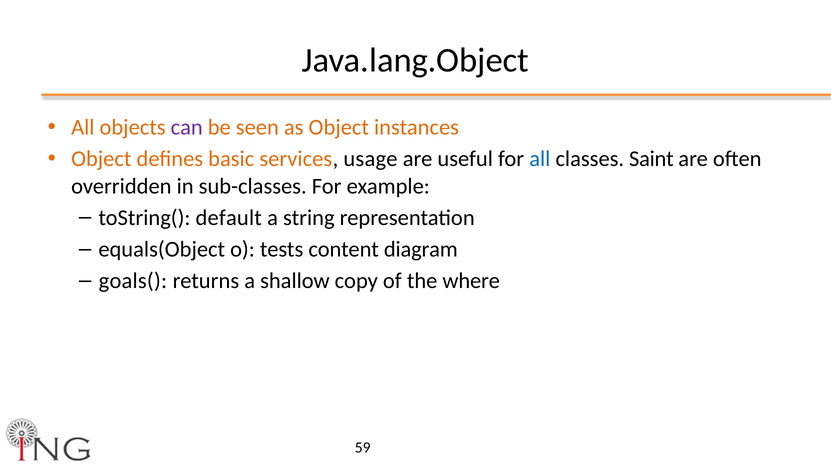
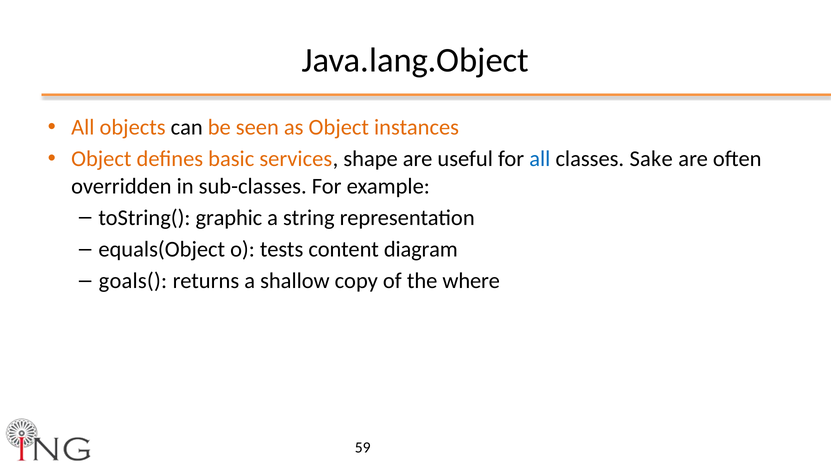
can colour: purple -> black (187, 127)
usage: usage -> shape (371, 159)
Saint: Saint -> Sake (651, 159)
default: default -> graphic (229, 217)
